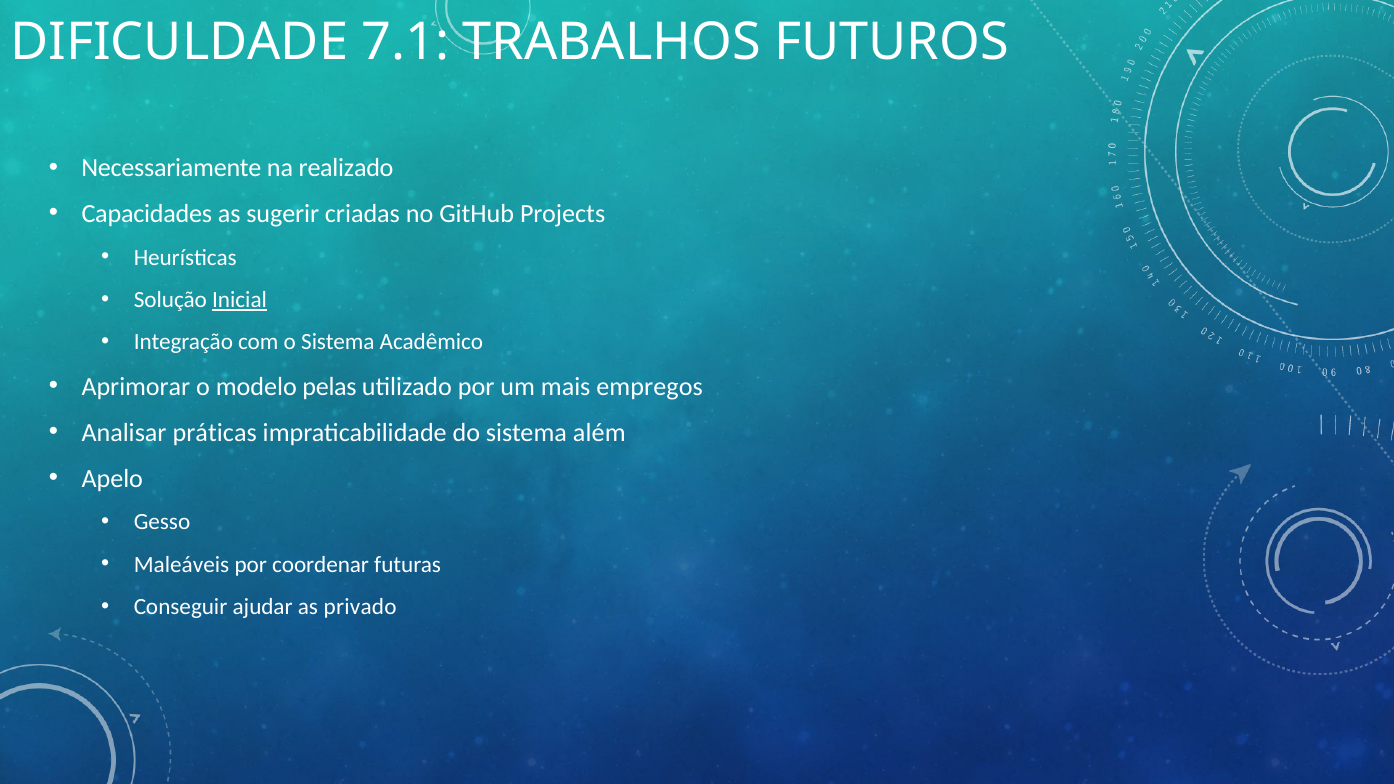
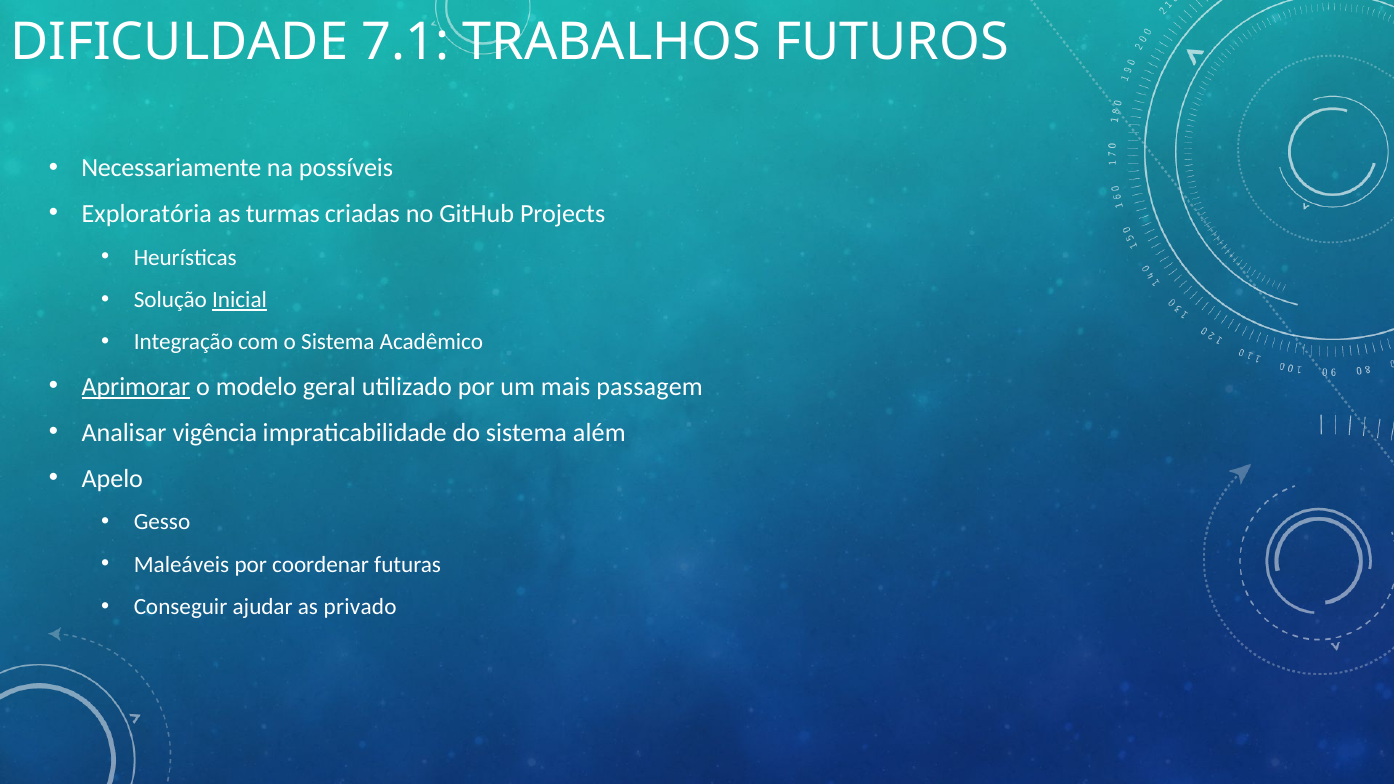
realizado: realizado -> possíveis (346, 168)
Capacidades: Capacidades -> Exploratória (147, 214)
sugerir: sugerir -> turmas (283, 214)
Aprimorar underline: none -> present (136, 387)
pelas: pelas -> geral (329, 387)
empregos: empregos -> passagem (650, 387)
práticas: práticas -> vigência (215, 433)
